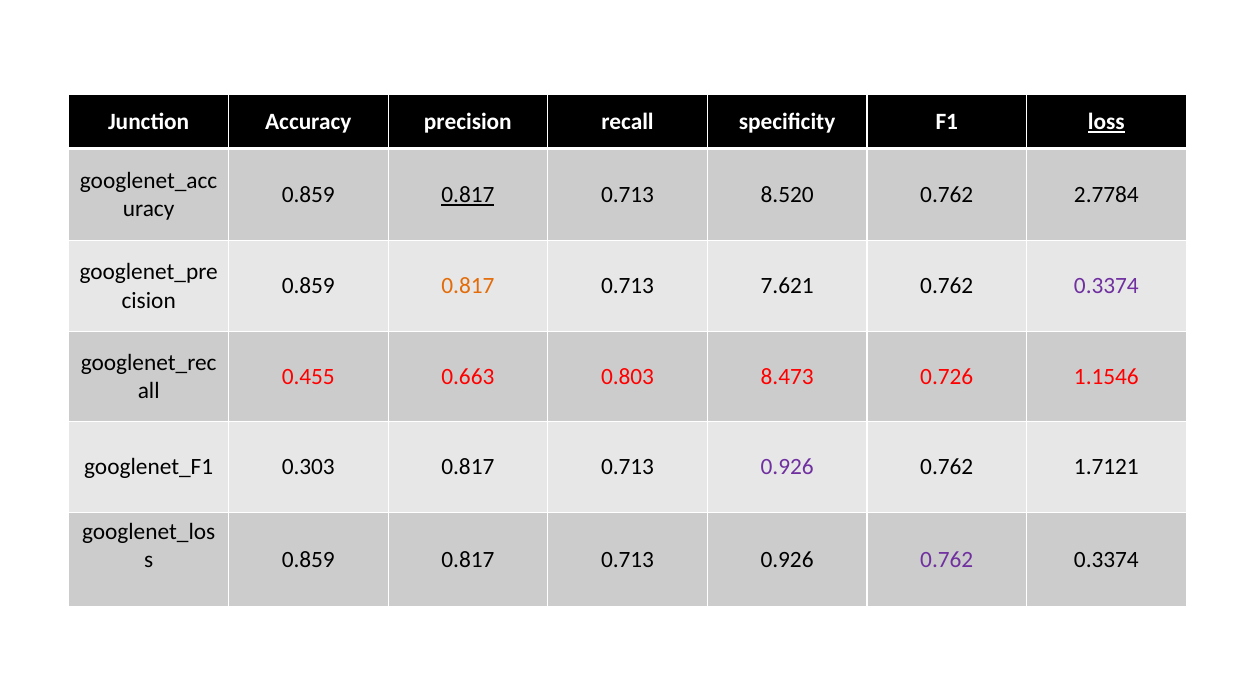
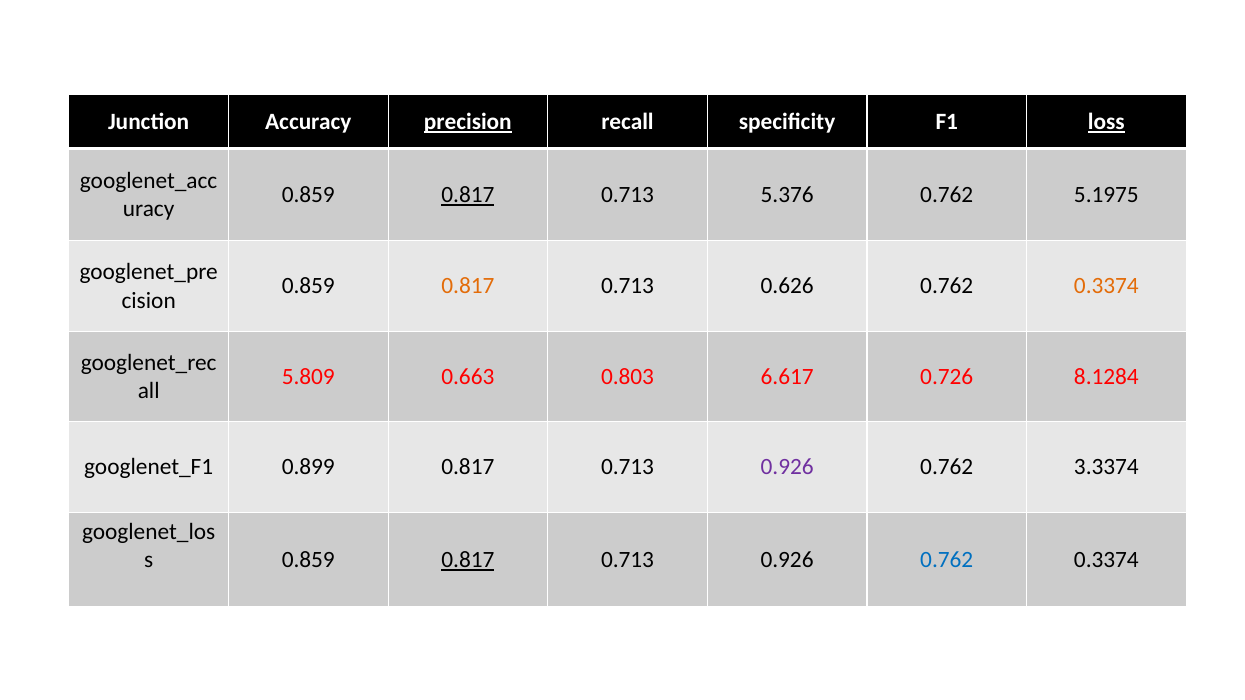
precision underline: none -> present (468, 122)
8.520: 8.520 -> 5.376 (787, 195)
2.7784: 2.7784 -> 5.1975 (1106, 195)
7.621: 7.621 -> 0.626 (787, 286)
0.3374 colour: purple -> orange (1106, 286)
0.455: 0.455 -> 5.809 (308, 377)
8.473: 8.473 -> 6.617 (787, 377)
1.1546: 1.1546 -> 8.1284 (1106, 377)
0.303: 0.303 -> 0.899 (308, 467)
1.7121: 1.7121 -> 3.3374 (1106, 467)
0.817 underline: none -> present (468, 560)
0.762 colour: purple -> blue (947, 560)
